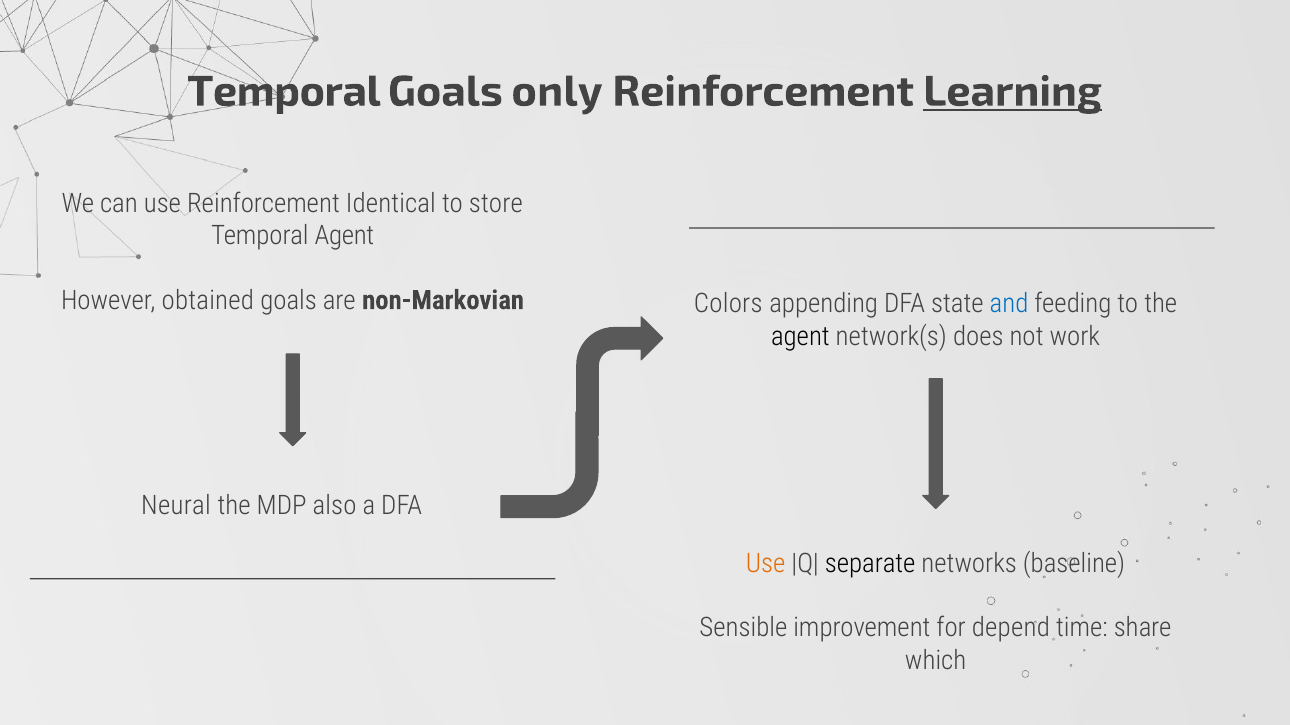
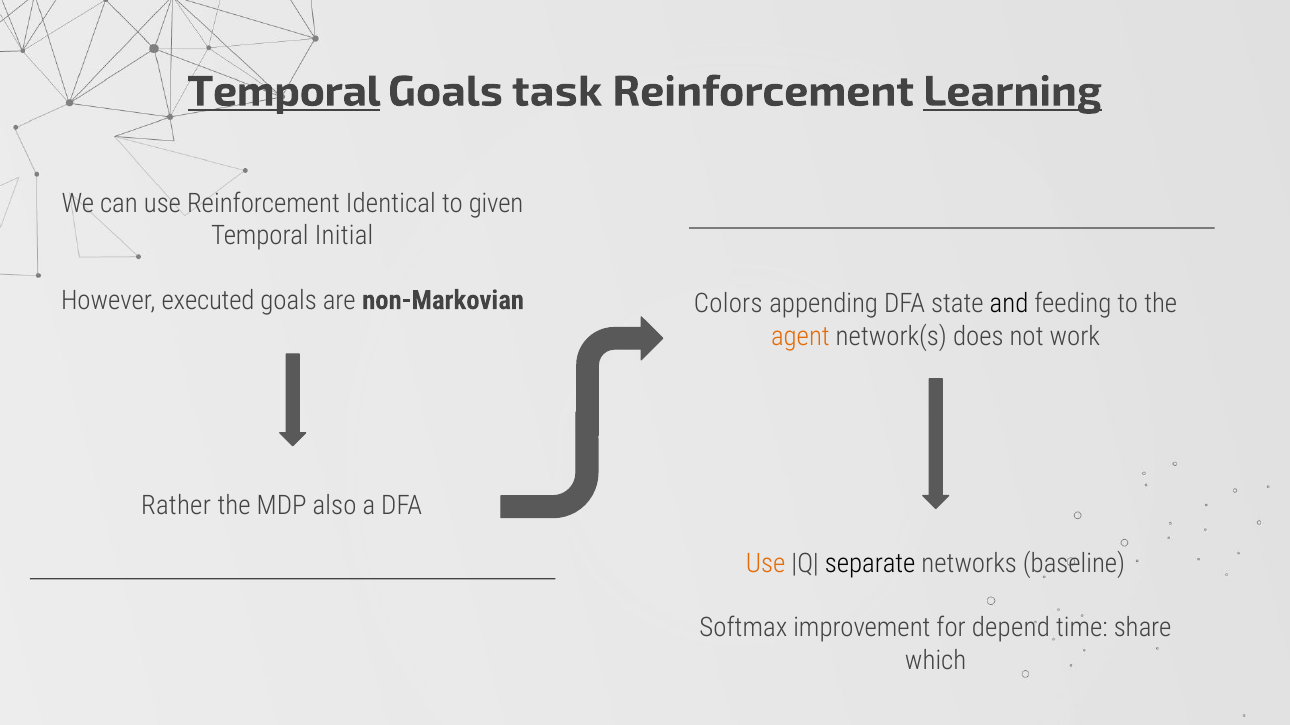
Temporal underline: none -> present (284, 91)
only: only -> task (557, 91)
store: store -> given (496, 204)
Temporal Agent: Agent -> Initial (344, 236)
obtained: obtained -> executed (208, 301)
and colour: blue -> black (1009, 304)
agent colour: black -> orange (800, 337)
Neural: Neural -> Rather (176, 506)
Sensible: Sensible -> Softmax (743, 629)
